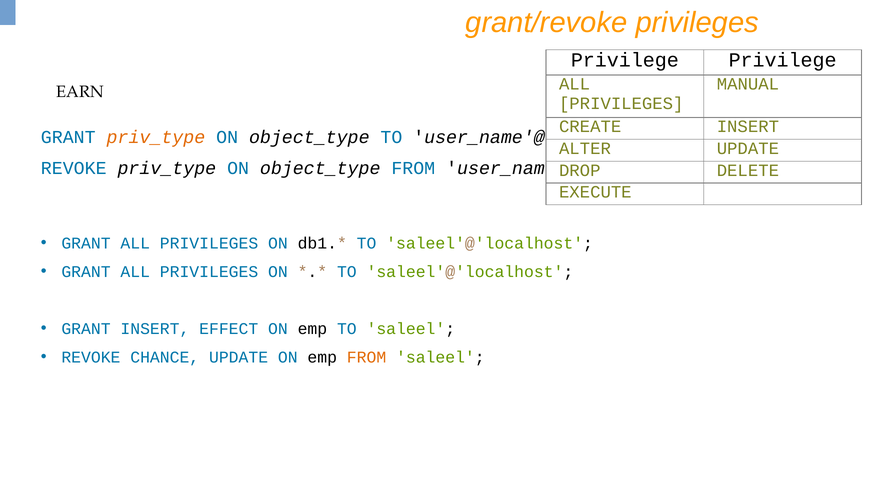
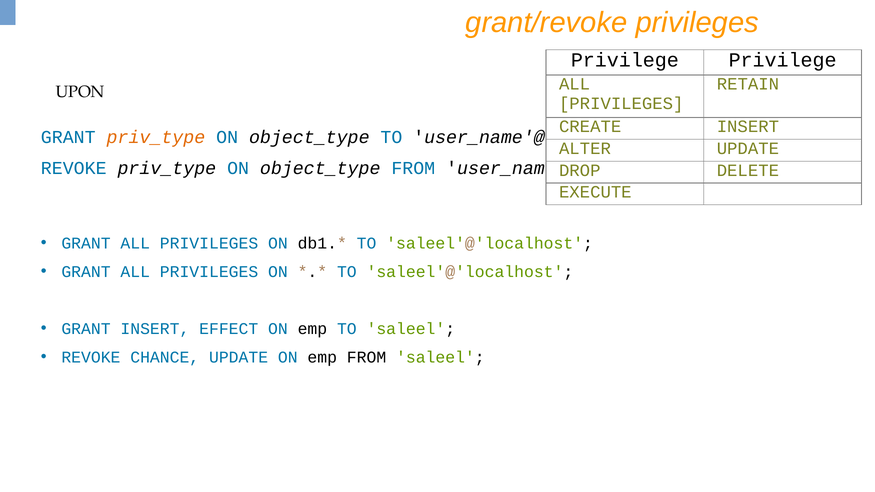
MANUAL: MANUAL -> RETAIN (748, 84)
EARN: EARN -> UPON (80, 92)
FROM colour: orange -> black (367, 357)
